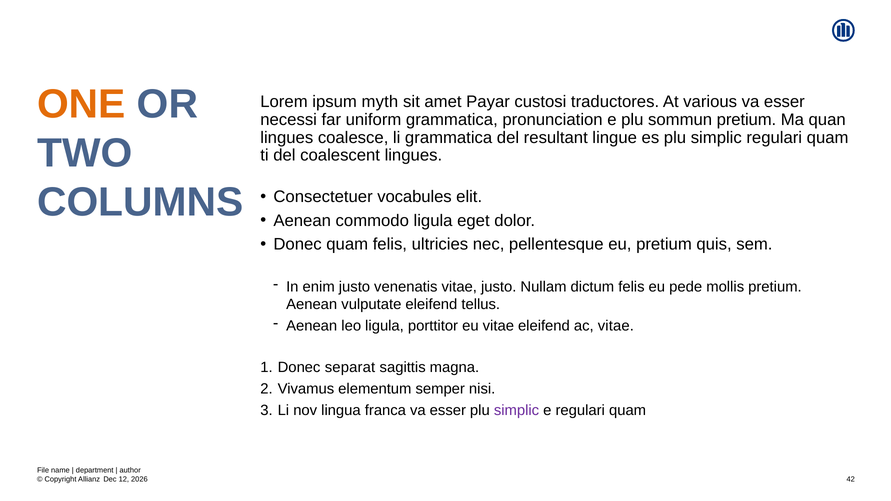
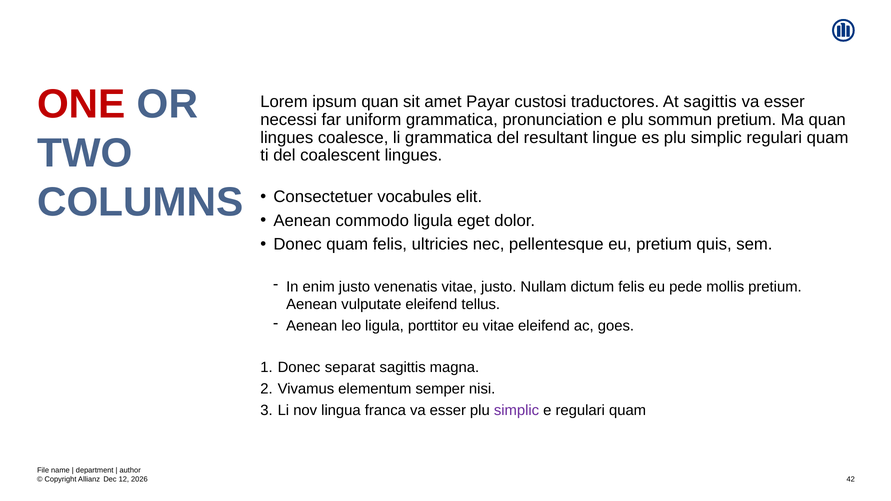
ONE colour: orange -> red (81, 105)
ipsum myth: myth -> quan (380, 102)
At various: various -> sagittis (710, 102)
ac vitae: vitae -> goes (616, 326)
